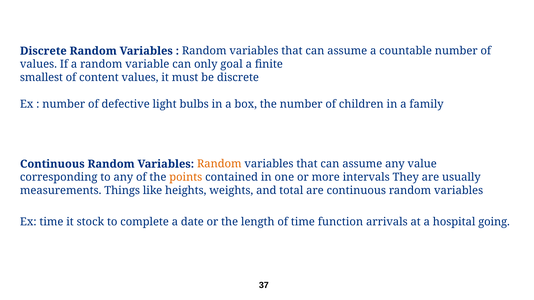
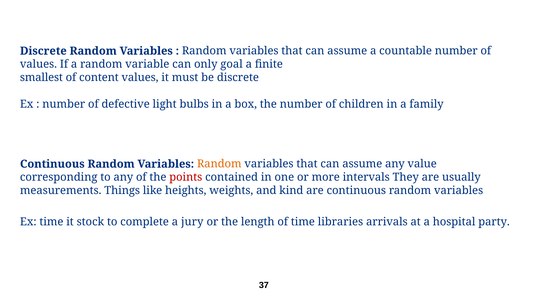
points colour: orange -> red (186, 178)
total: total -> kind (291, 191)
date: date -> jury (192, 222)
function: function -> libraries (340, 222)
going: going -> party (494, 222)
